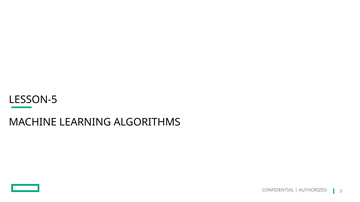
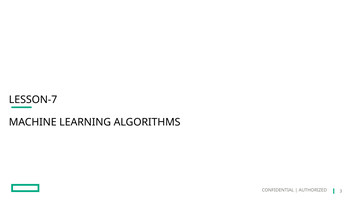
LESSON-5: LESSON-5 -> LESSON-7 (33, 100)
